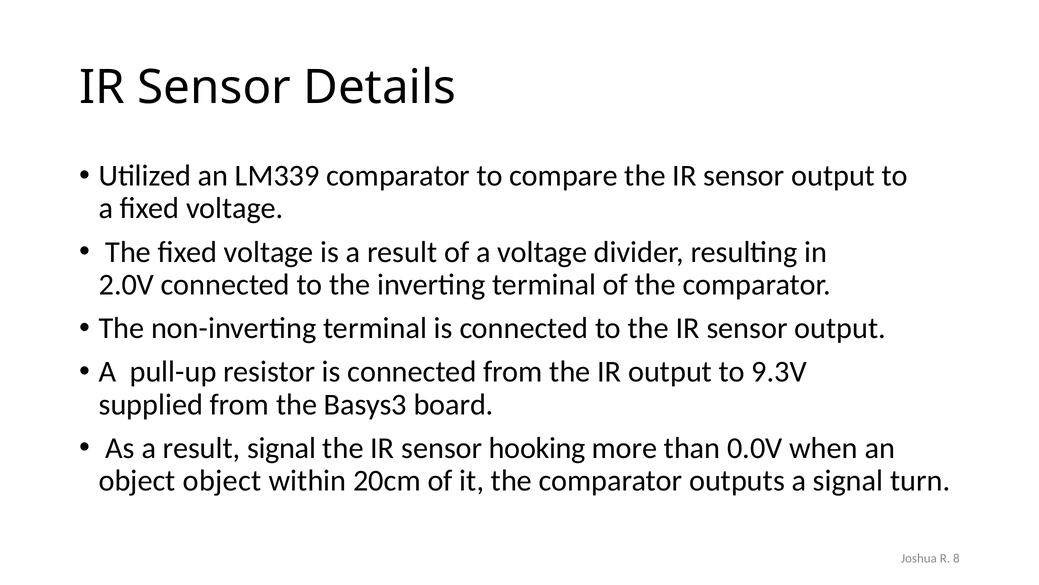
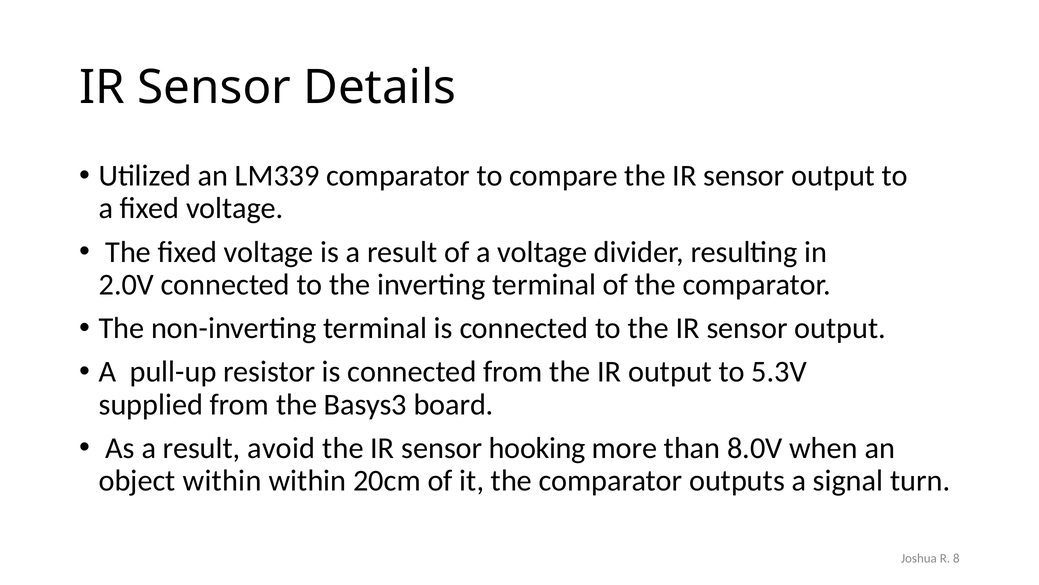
9.3V: 9.3V -> 5.3V (779, 371)
result signal: signal -> avoid (281, 448)
0.0V: 0.0V -> 8.0V (755, 448)
object object: object -> within (222, 480)
